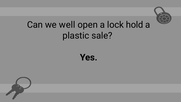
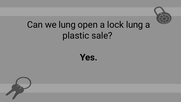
we well: well -> lung (67, 25)
lock hold: hold -> lung (135, 25)
